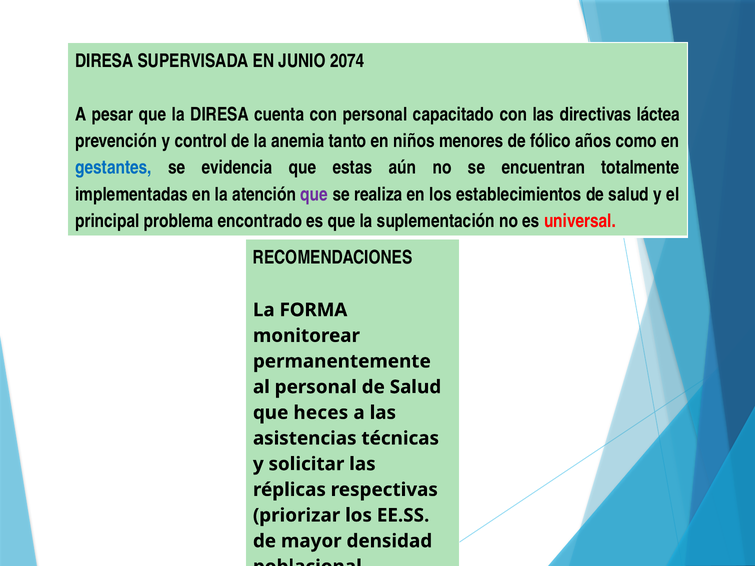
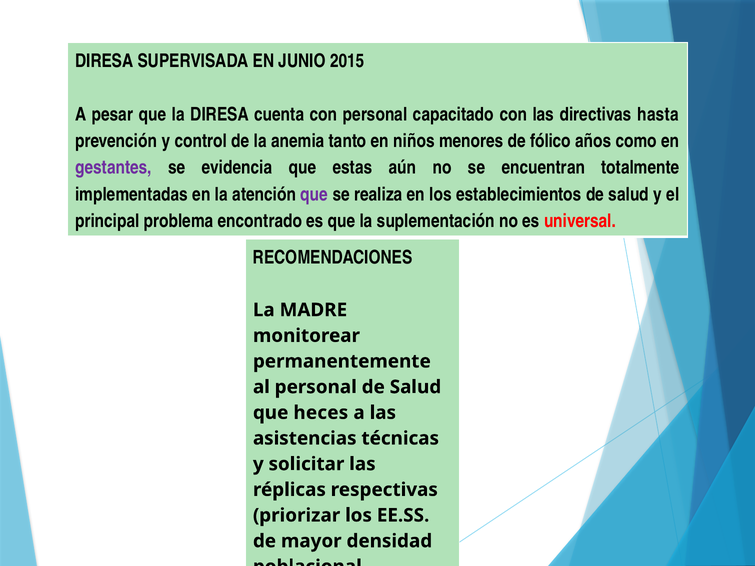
2074: 2074 -> 2015 (347, 61)
láctea: láctea -> hasta (658, 114)
gestantes colour: blue -> purple (113, 168)
FORMA: FORMA -> MADRE (313, 310)
